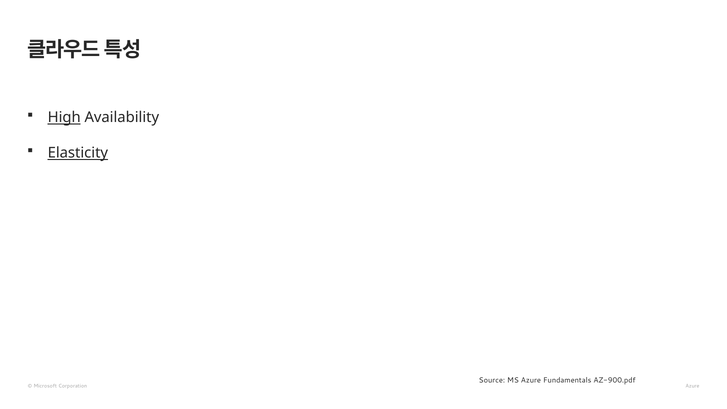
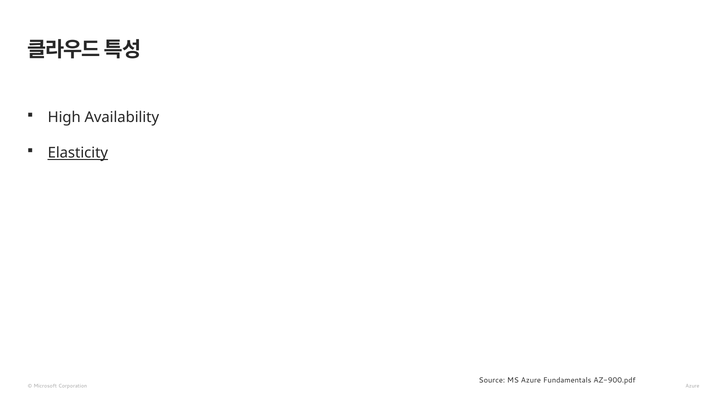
High underline: present -> none (64, 117)
